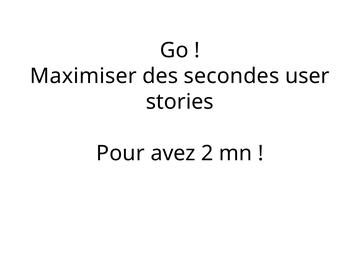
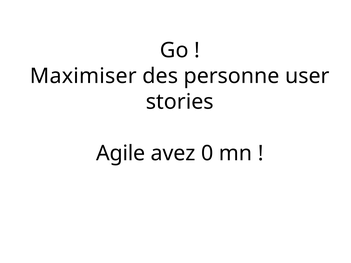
secondes: secondes -> personne (232, 76)
Pour: Pour -> Agile (121, 153)
2: 2 -> 0 (207, 153)
